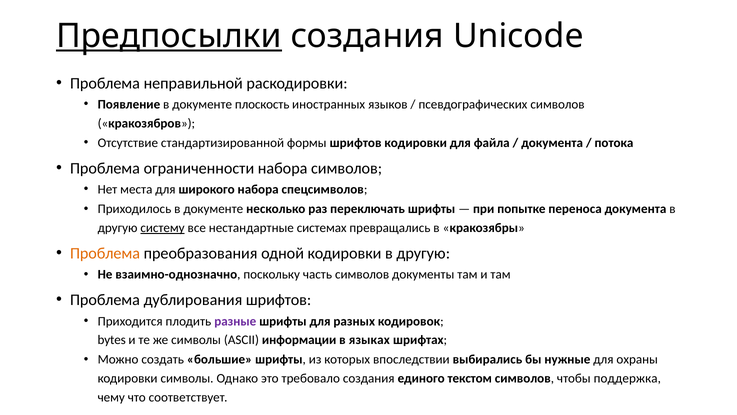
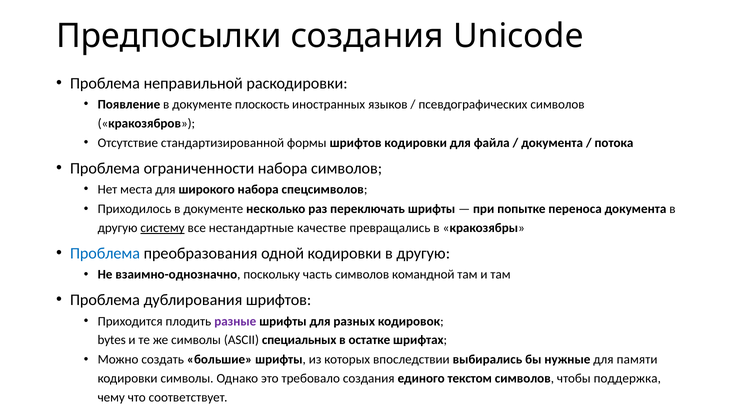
Предпосылки underline: present -> none (169, 36)
системах: системах -> качестве (322, 228)
Проблема colour: orange -> blue (105, 253)
документы: документы -> командной (423, 274)
информации: информации -> специальных (299, 340)
языках: языках -> остатке (369, 340)
охраны: охраны -> памяти (637, 359)
